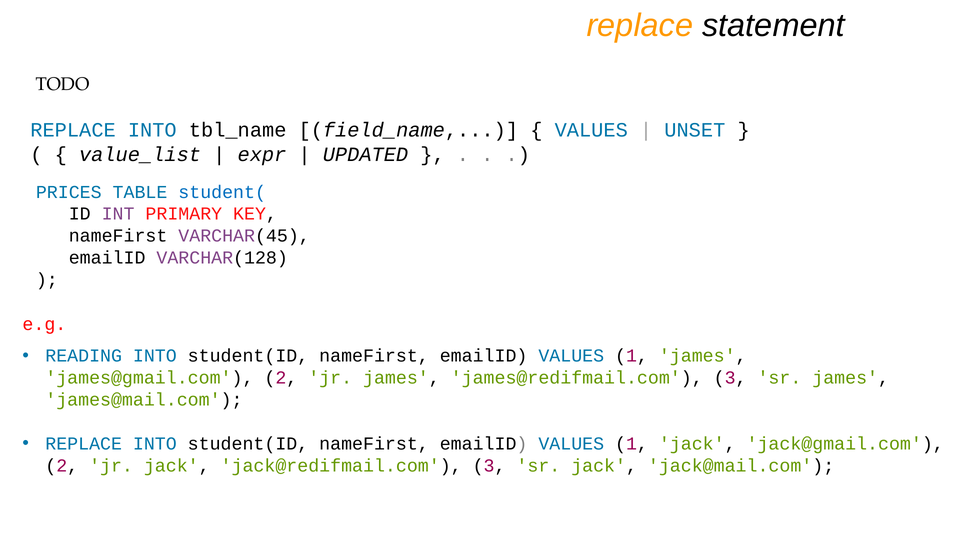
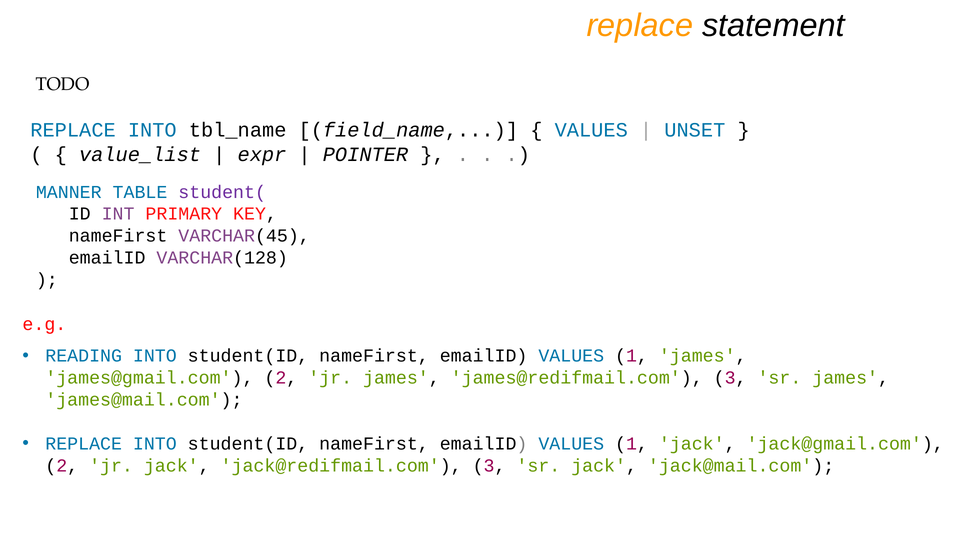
UPDATED: UPDATED -> POINTER (365, 154)
PRICES: PRICES -> MANNER (69, 192)
student( colour: blue -> purple (222, 192)
